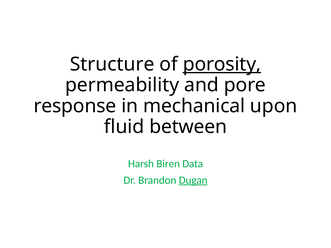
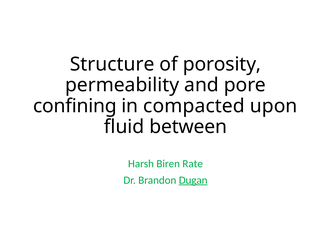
porosity underline: present -> none (222, 64)
response: response -> confining (75, 106)
mechanical: mechanical -> compacted (194, 106)
Data: Data -> Rate (193, 164)
